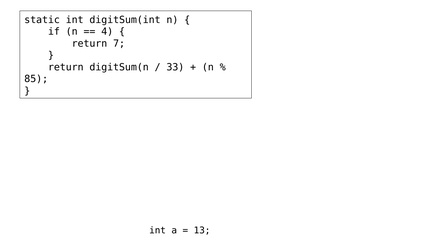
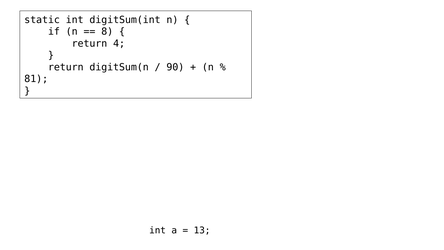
4: 4 -> 8 (107, 32)
7: 7 -> 4 (119, 43)
33: 33 -> 90 (175, 67)
85: 85 -> 81 (36, 79)
